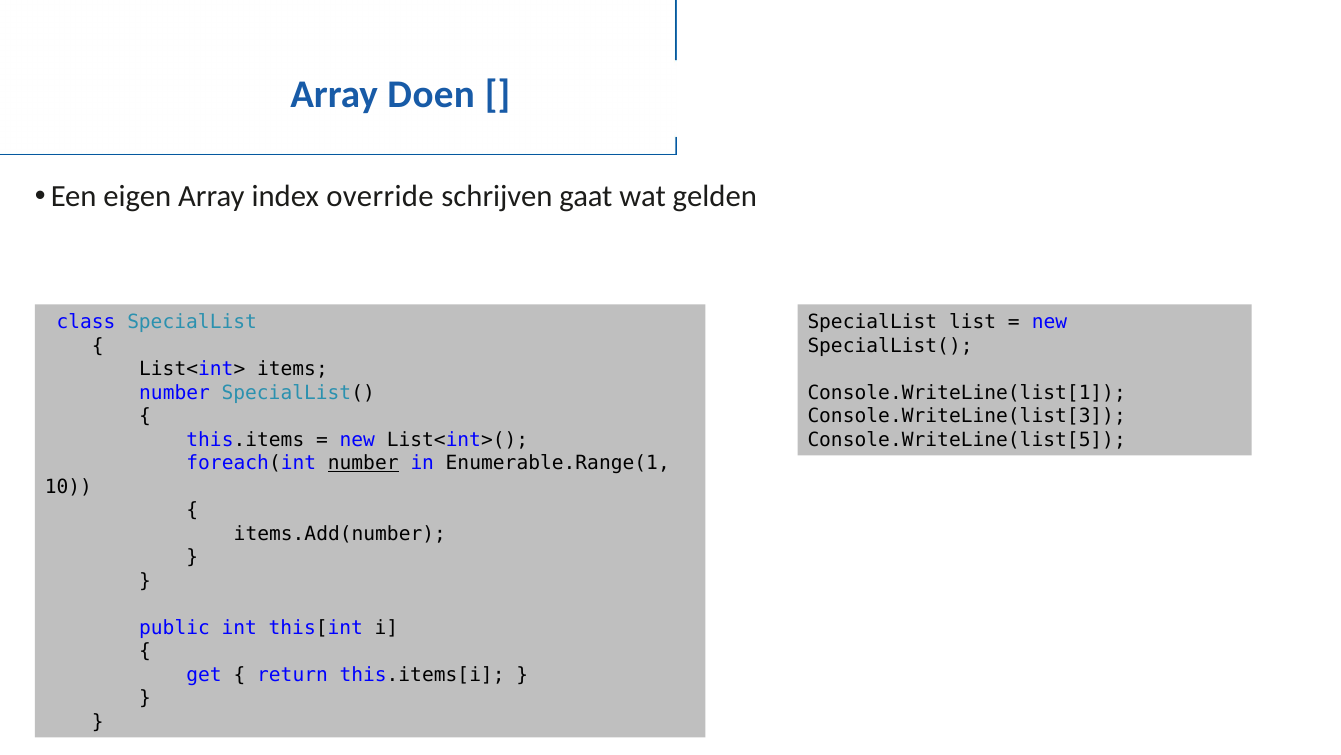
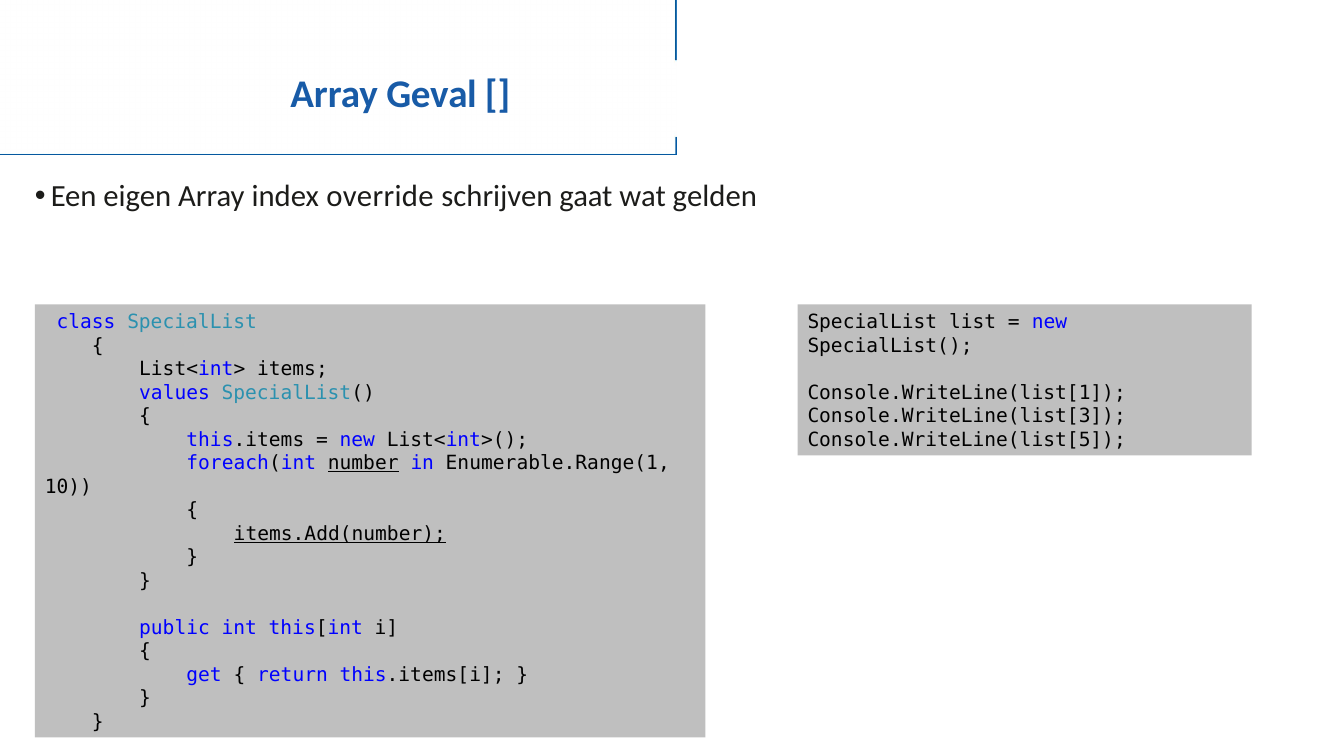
Doen: Doen -> Geval (432, 94)
number: number -> values (175, 393)
items.Add(number underline: none -> present (340, 533)
